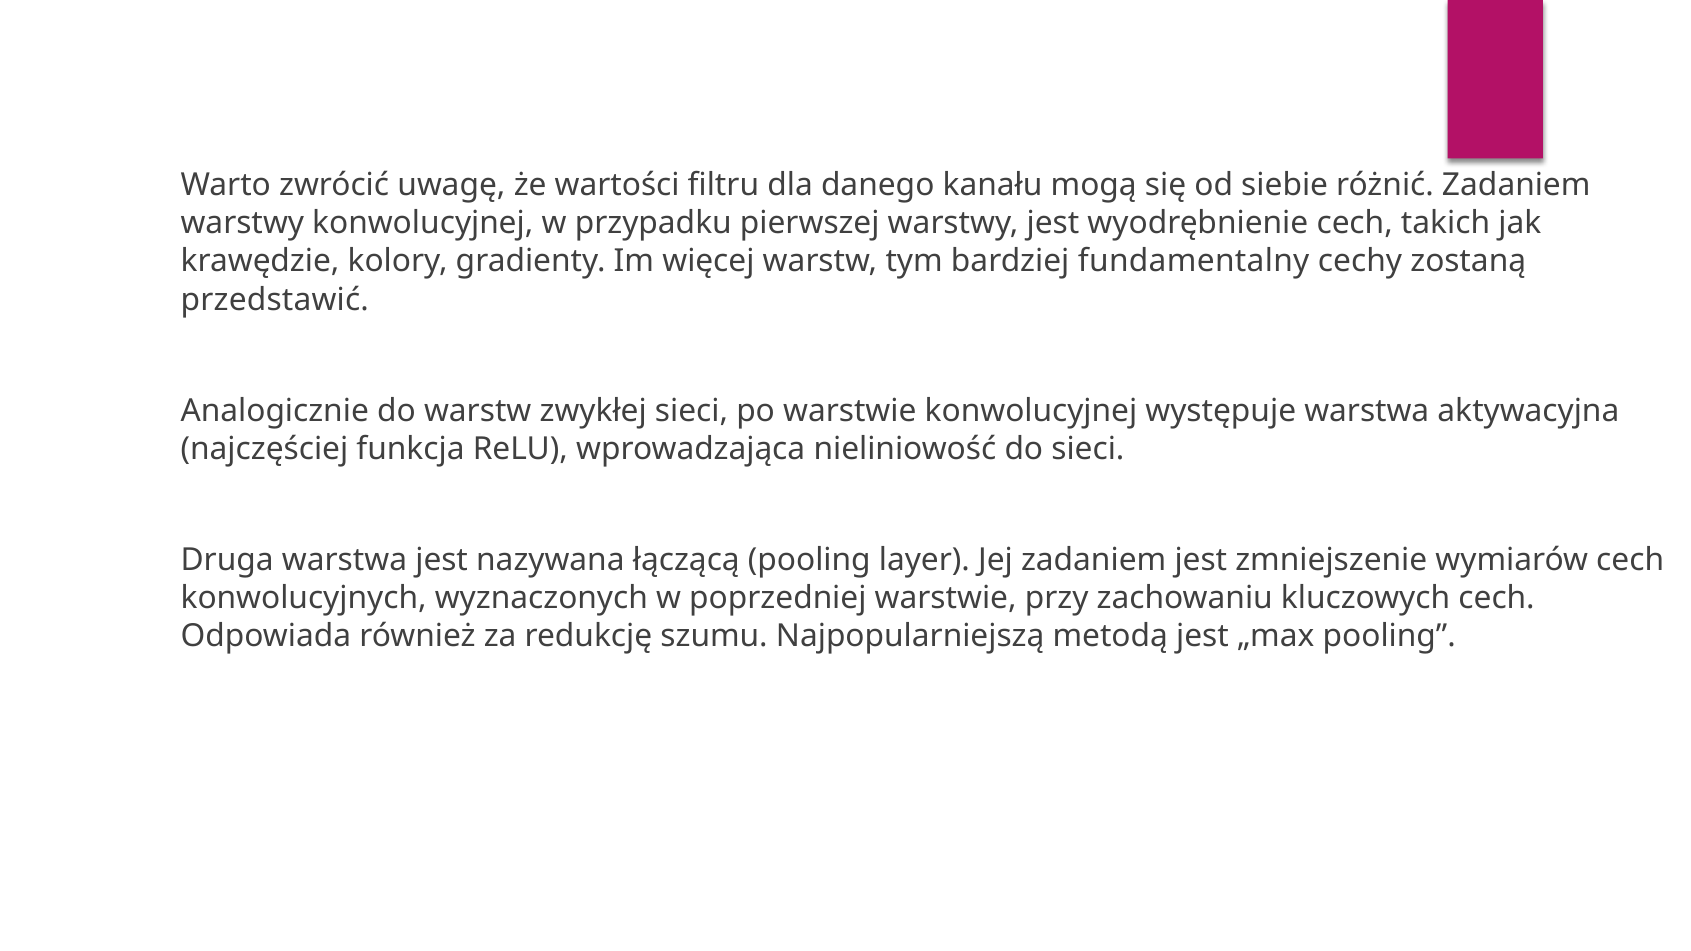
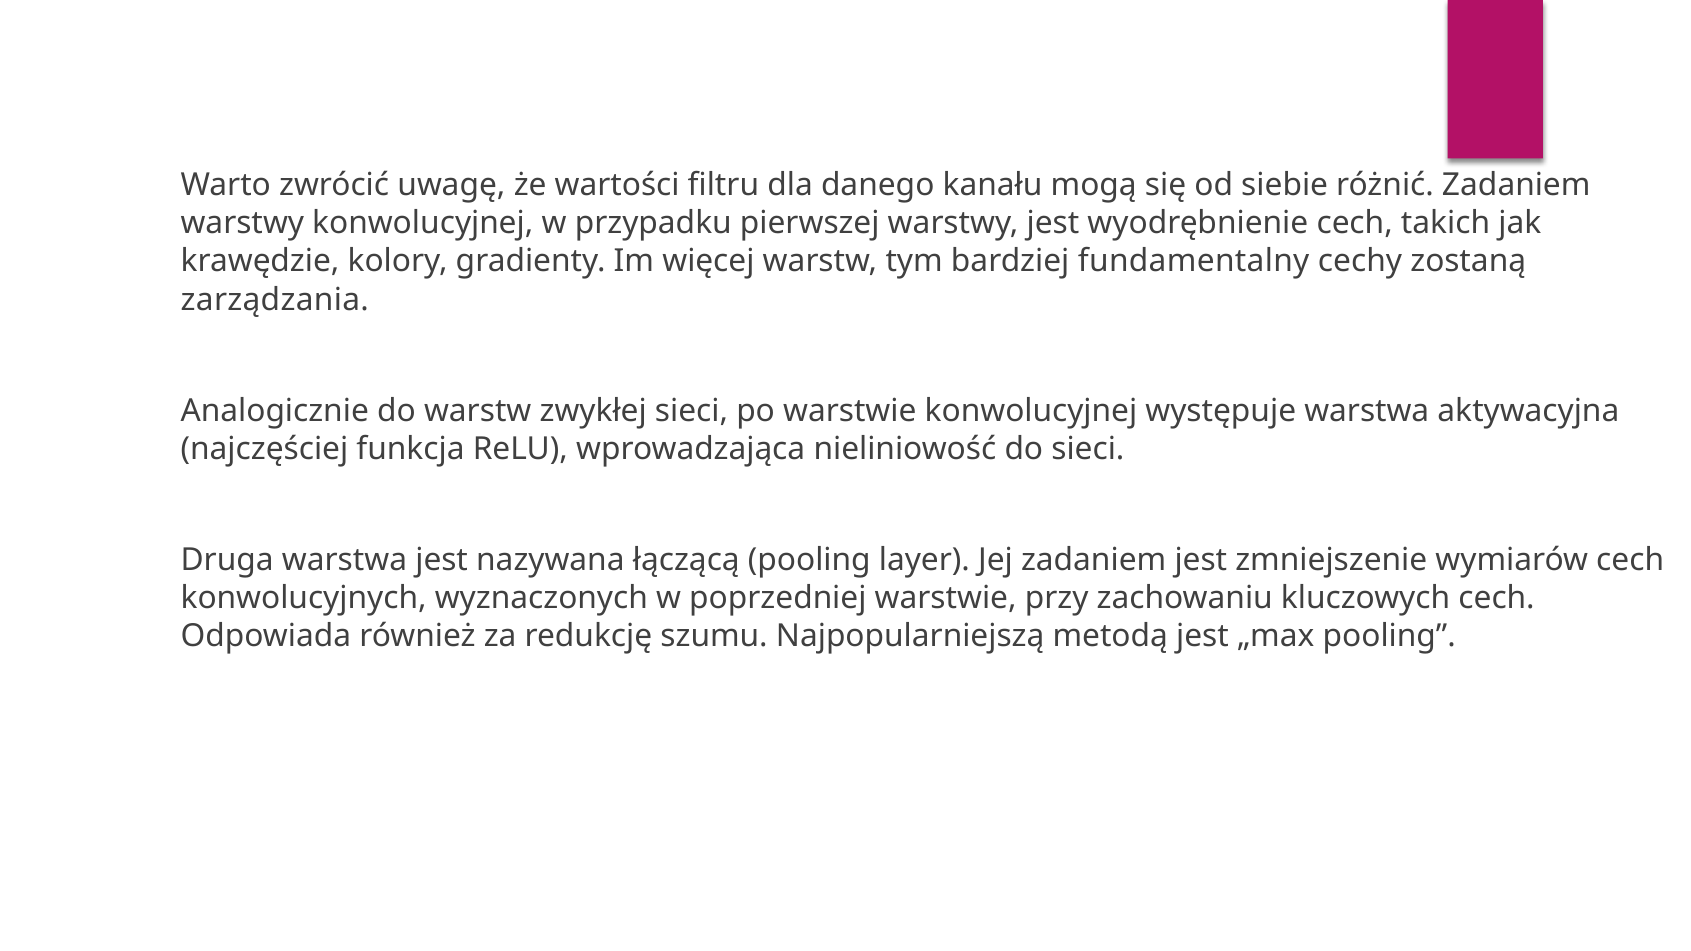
przedstawić: przedstawić -> zarządzania (275, 300)
